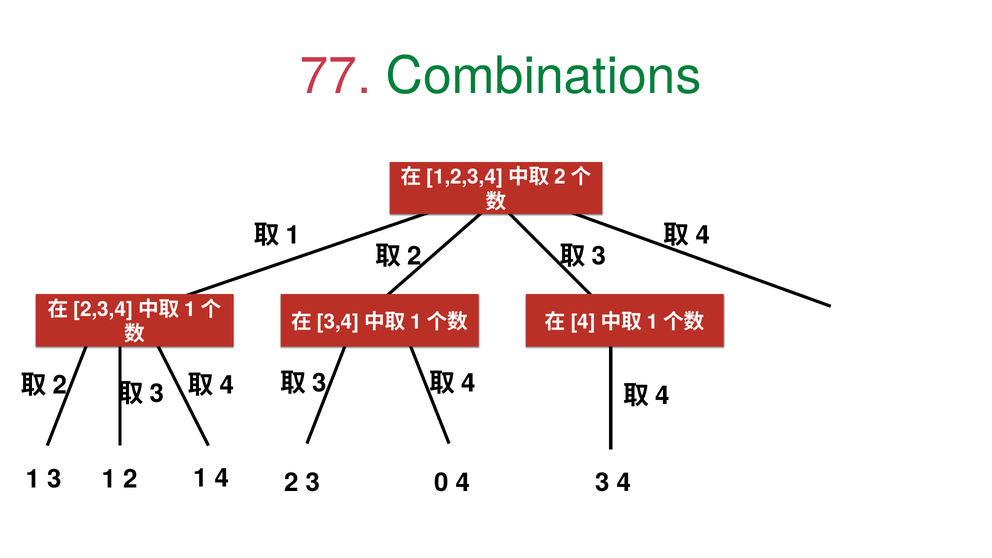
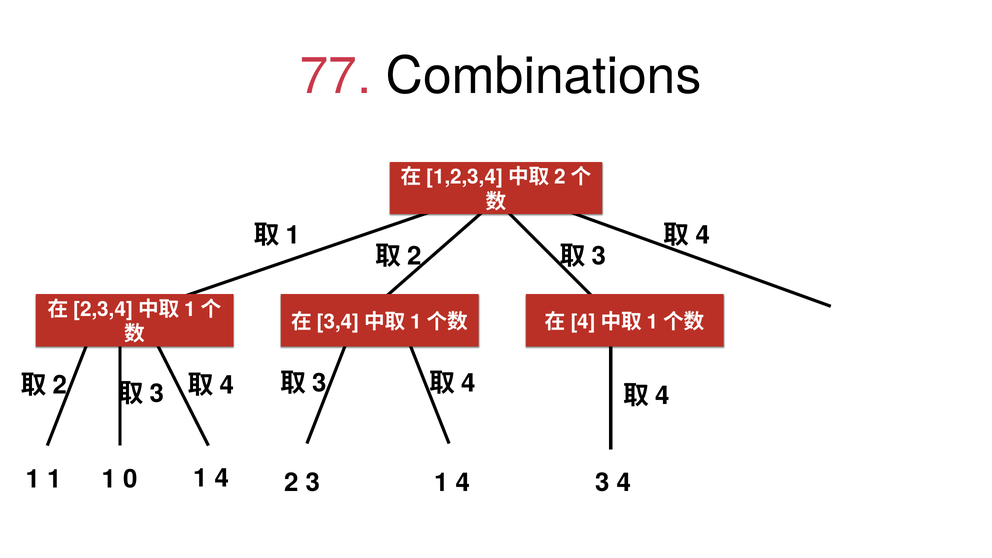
Combinations colour: green -> black (544, 76)
4 0: 0 -> 1 (442, 483)
3: 3 -> 1 (55, 479)
1 2: 2 -> 0 (131, 479)
